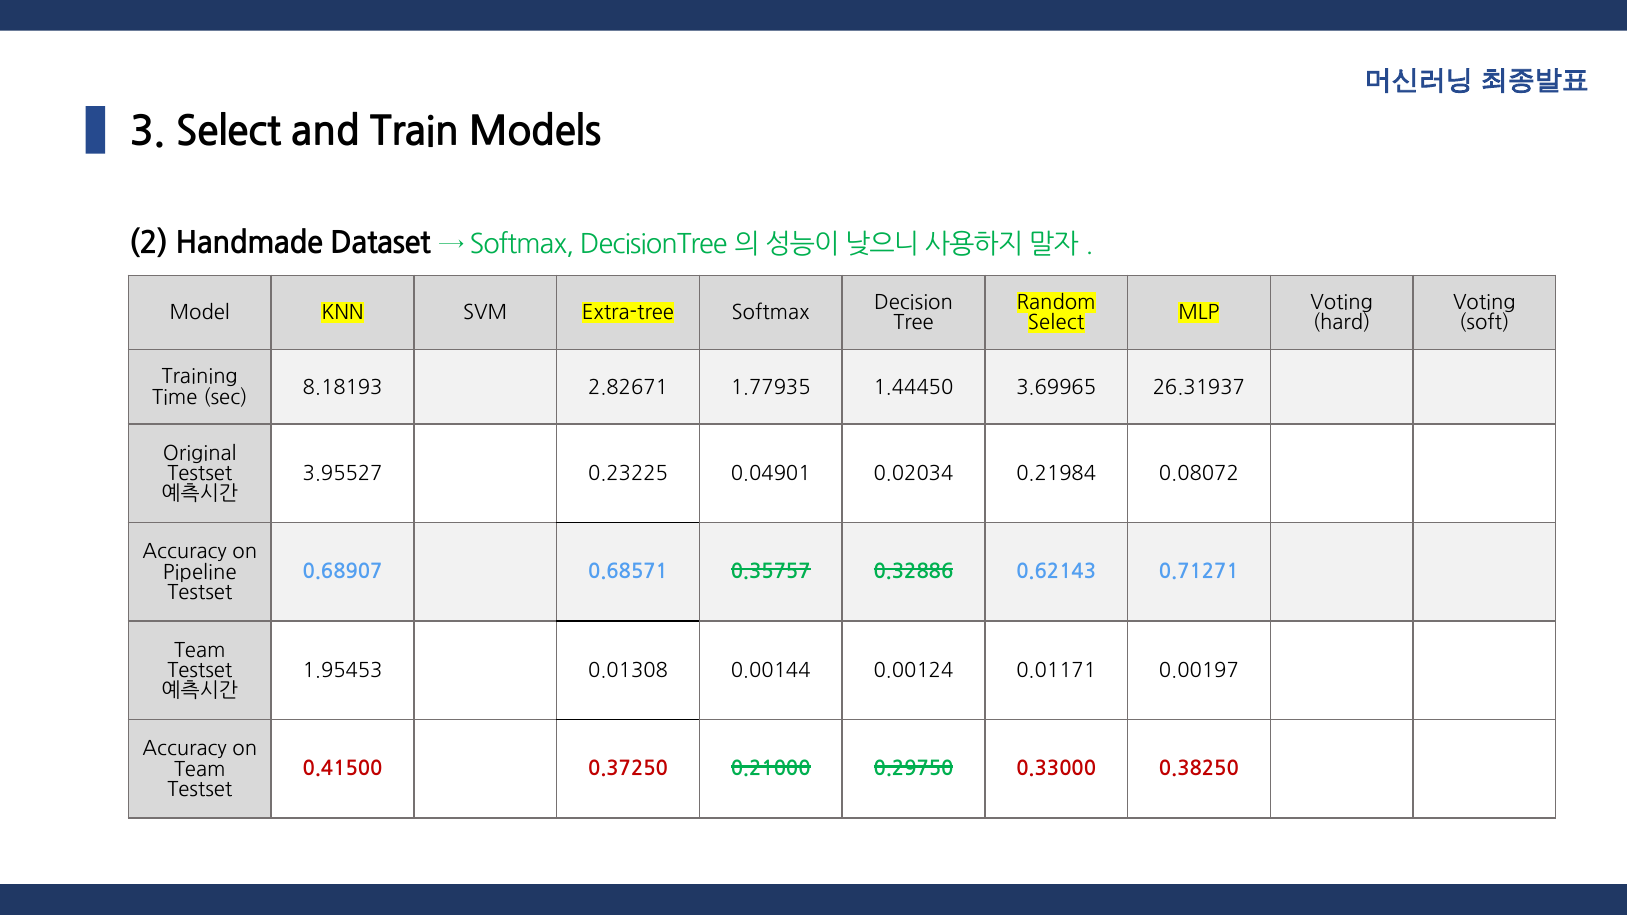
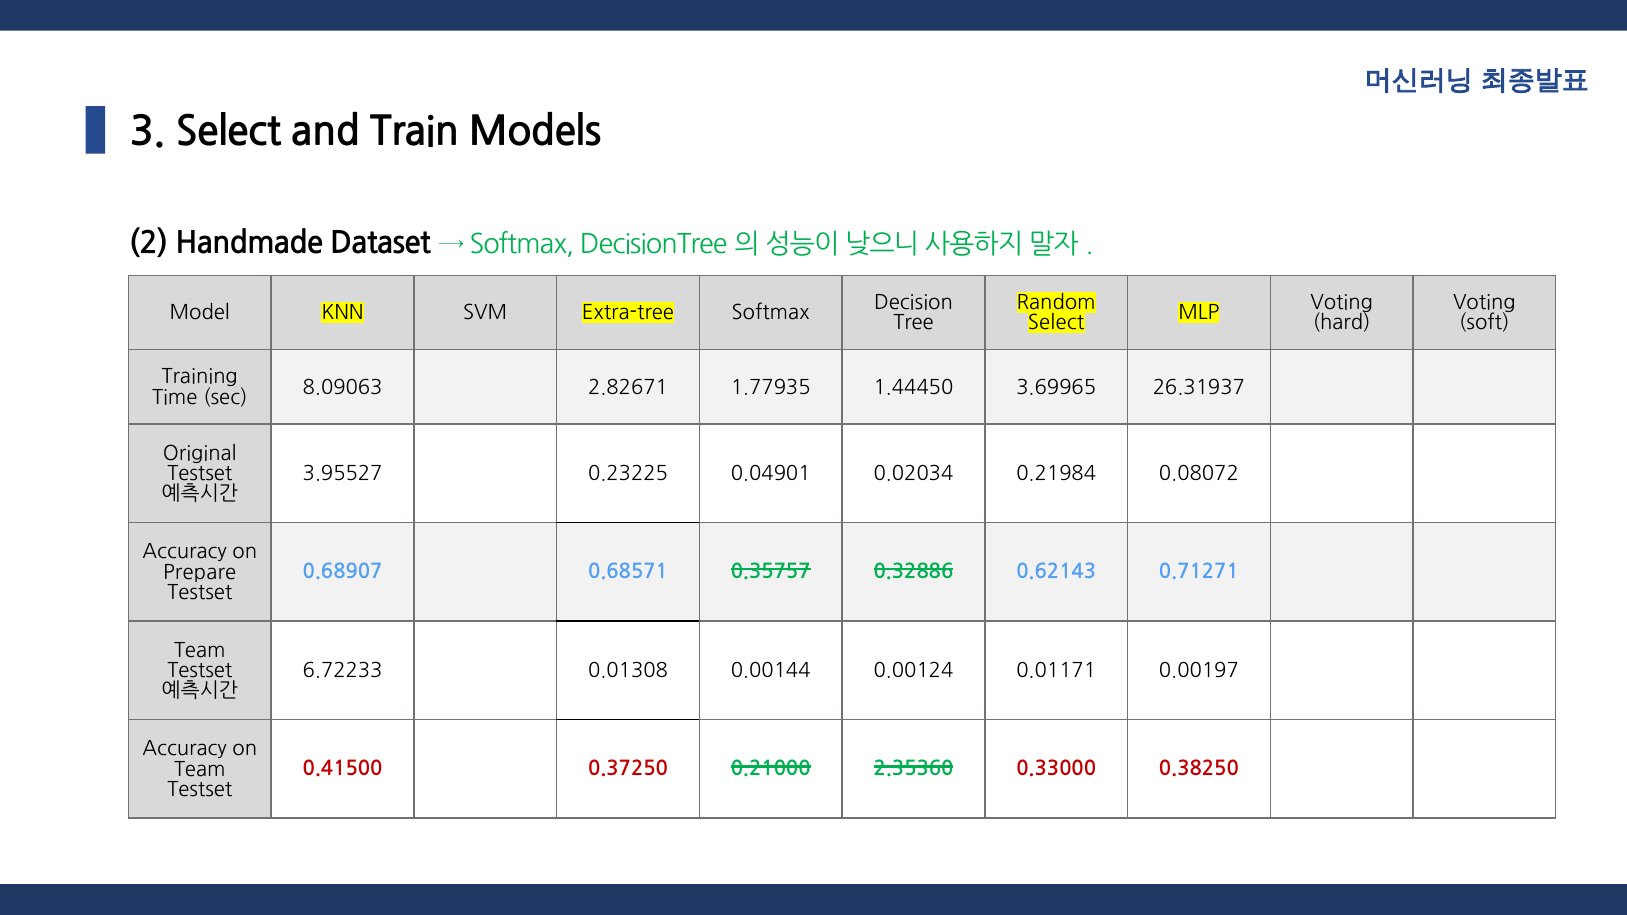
8.18193: 8.18193 -> 8.09063 (343, 387)
Pipeline: Pipeline -> Prepare (200, 572)
1.95453: 1.95453 -> 6.72233 (343, 671)
0.29750: 0.29750 -> 2.35360 (913, 769)
